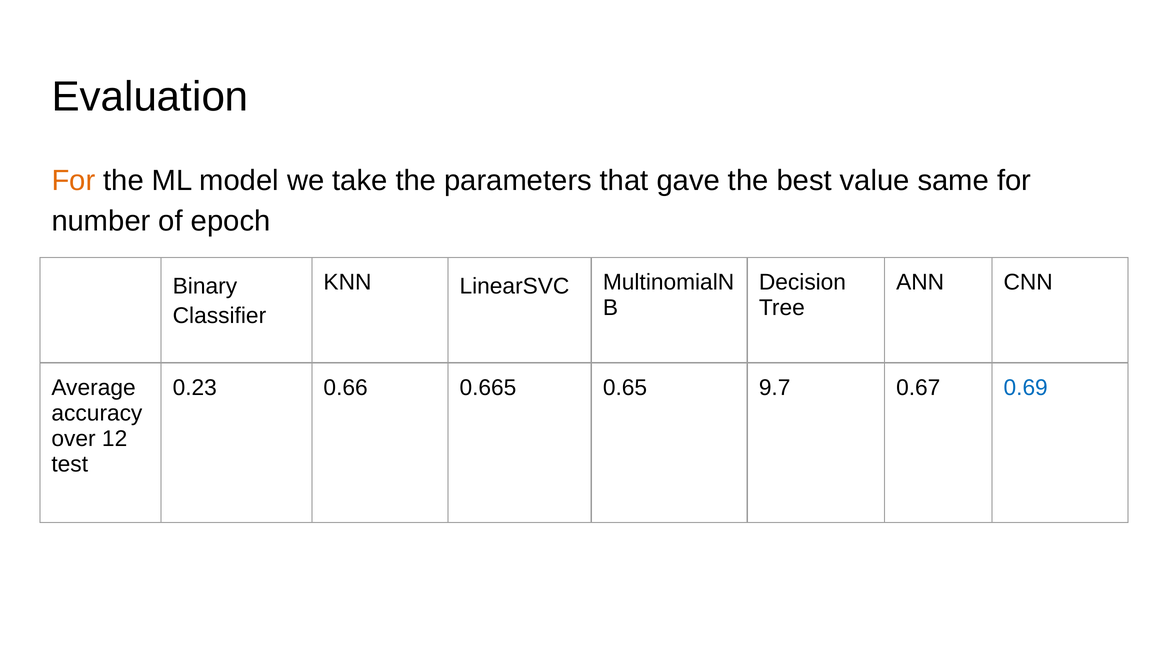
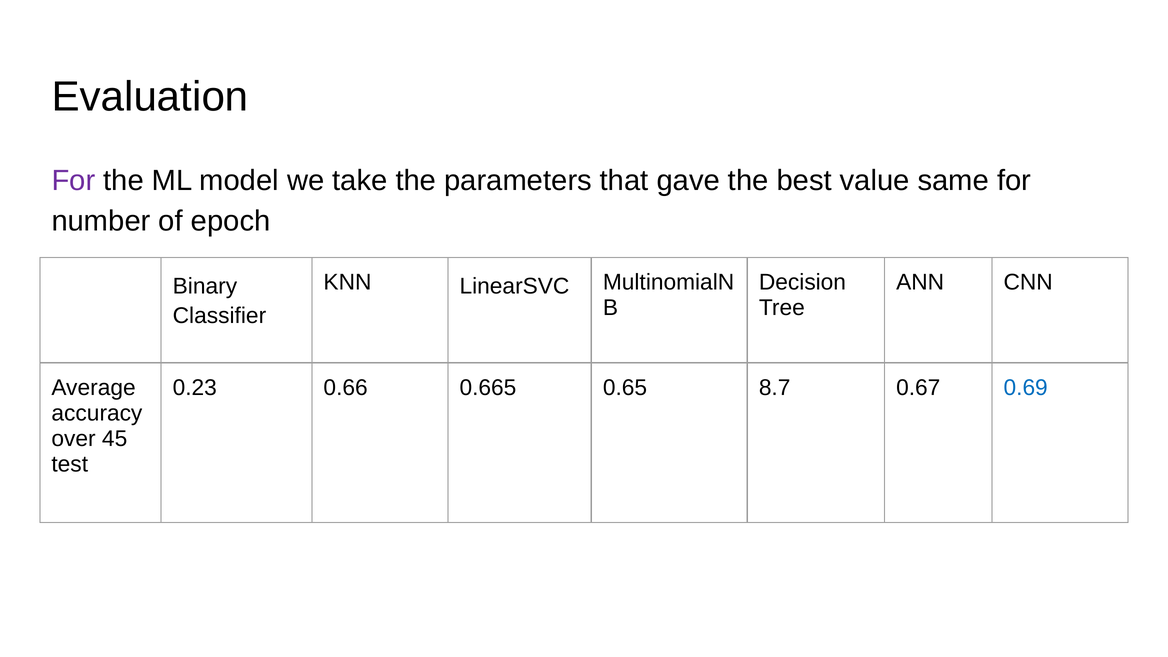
For colour: orange -> purple (73, 181)
9.7: 9.7 -> 8.7 (775, 388)
12: 12 -> 45 (115, 439)
